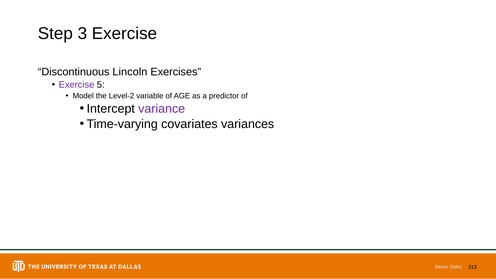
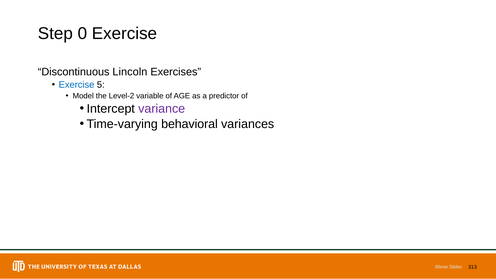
3: 3 -> 0 (82, 34)
Exercise colour: purple -> blue (77, 85)
covariates: covariates -> behavioral (189, 124)
